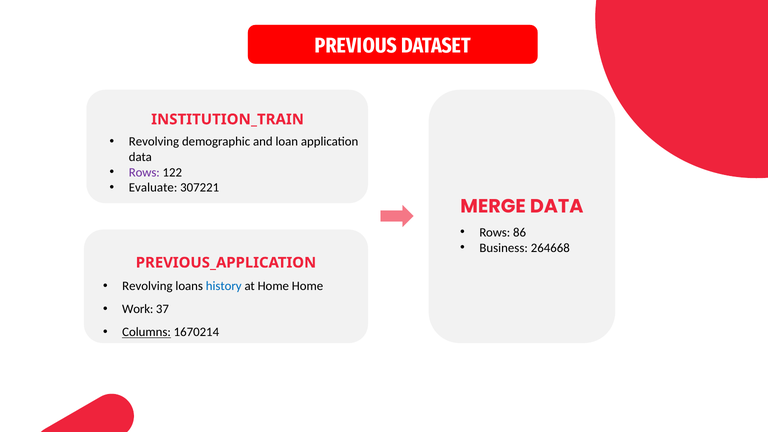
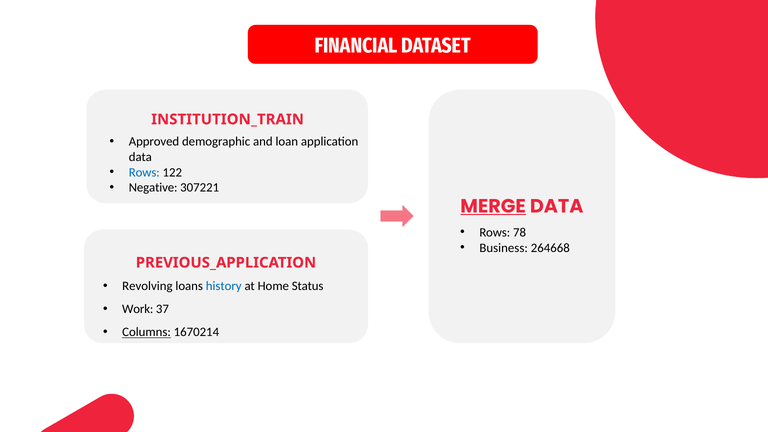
PREVIOUS: PREVIOUS -> FINANCIAL (356, 46)
Revolving: Revolving -> Approved (154, 142)
Rows colour: purple -> blue (144, 172)
Evaluate: Evaluate -> Negative (153, 188)
MERGE underline: none -> present (493, 206)
86: 86 -> 78 (520, 232)
Home Home: Home -> Status (308, 286)
